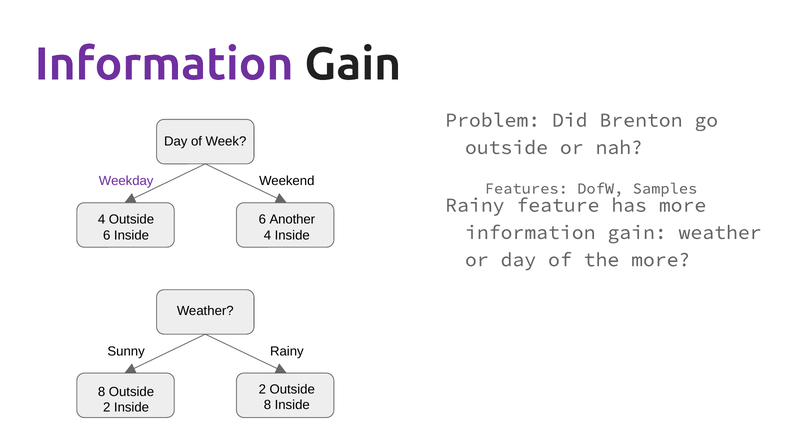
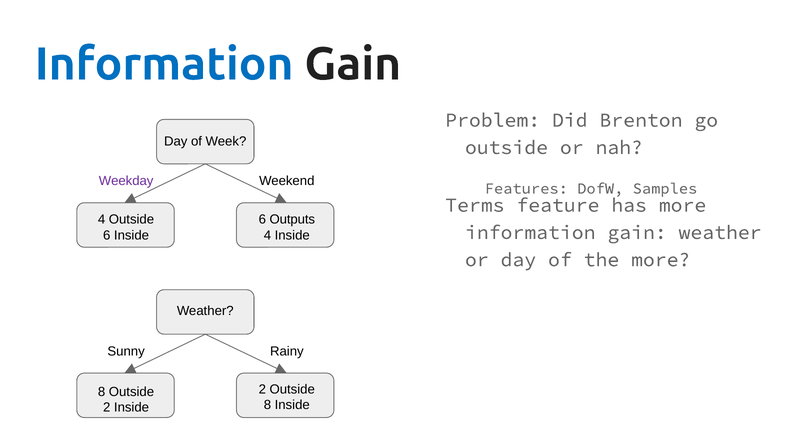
Information colour: purple -> blue (164, 64)
Rainy: Rainy -> Terms (475, 205)
Another: Another -> Outputs (292, 220)
